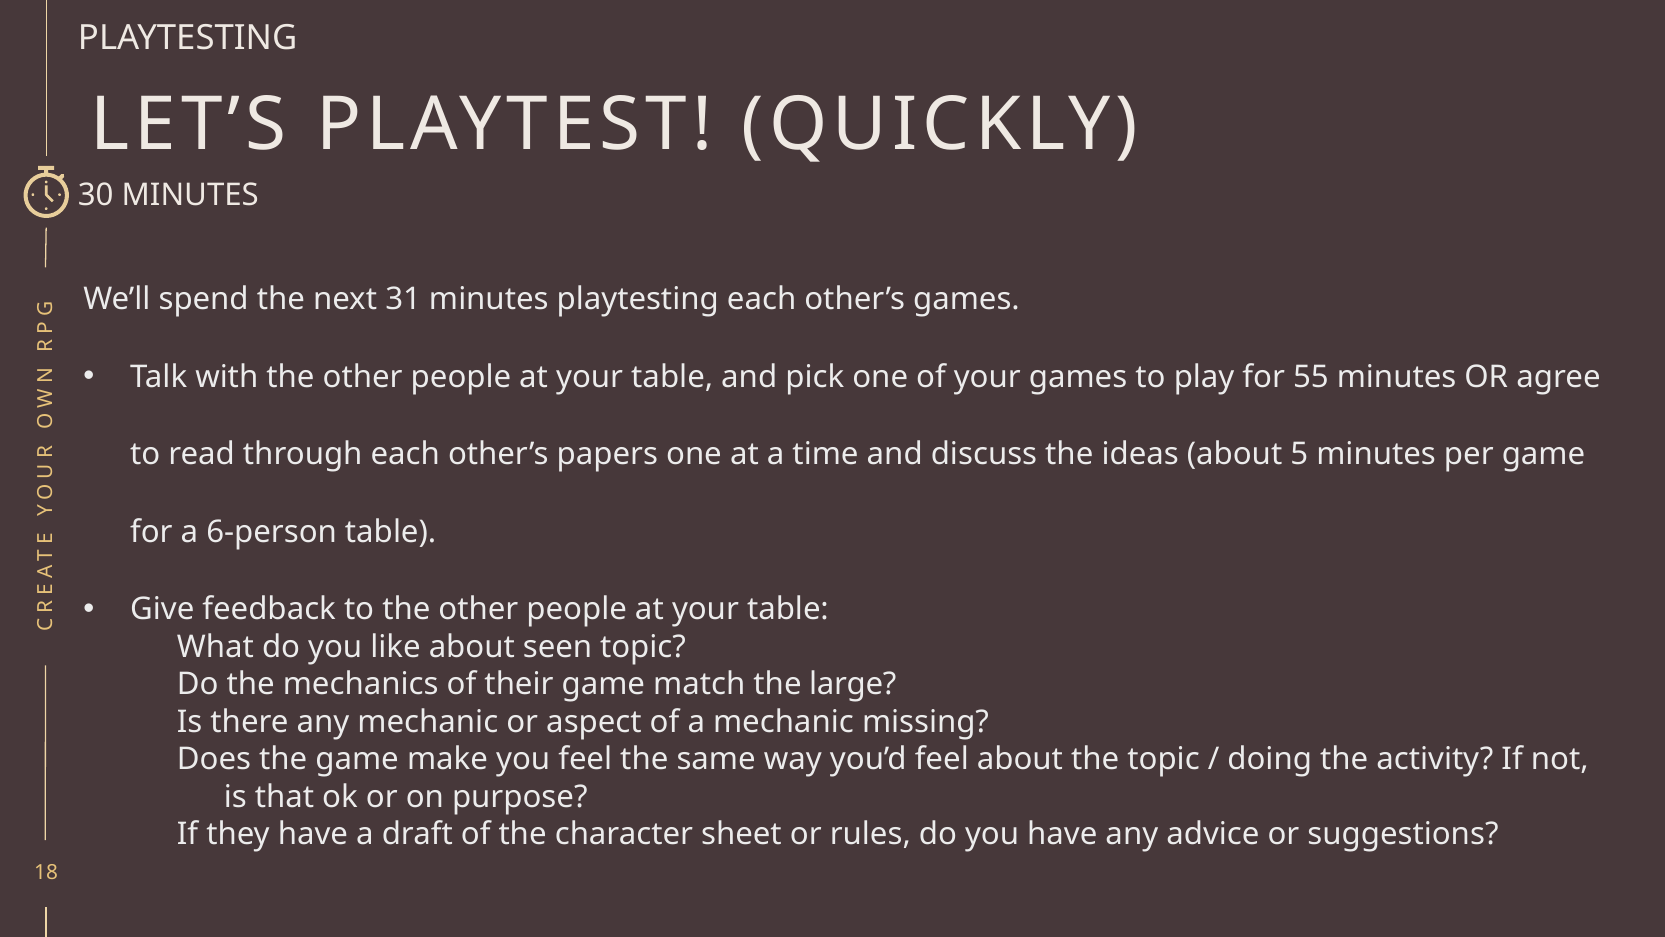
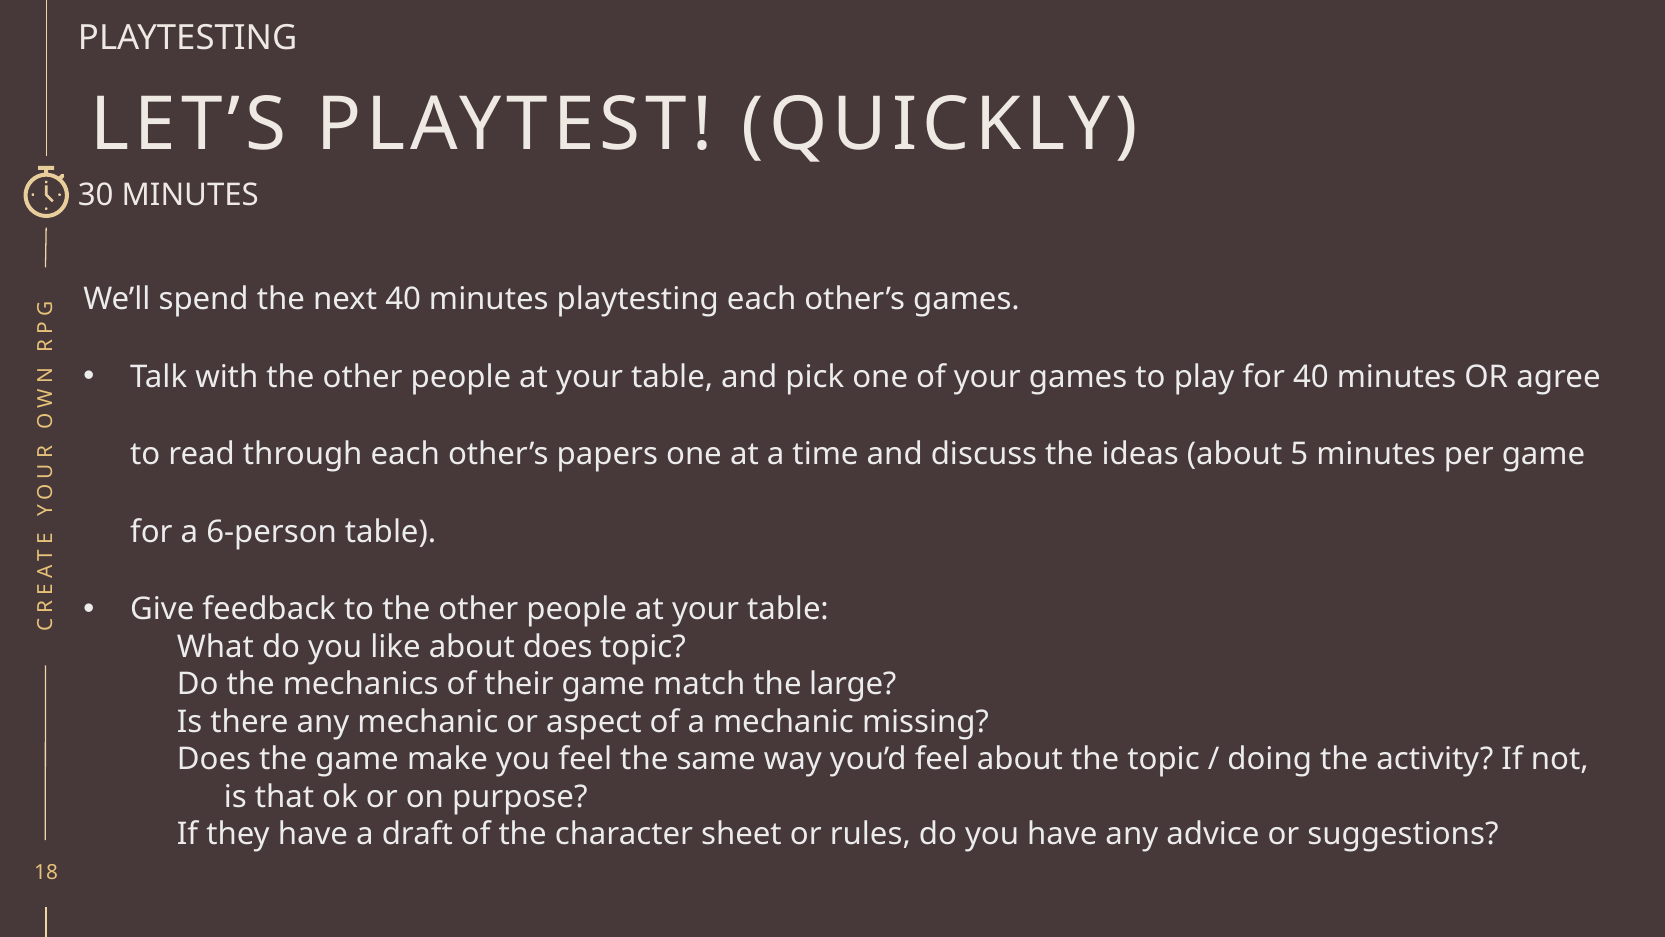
next 31: 31 -> 40 (403, 299)
for 55: 55 -> 40 (1311, 377)
about seen: seen -> does (558, 647)
